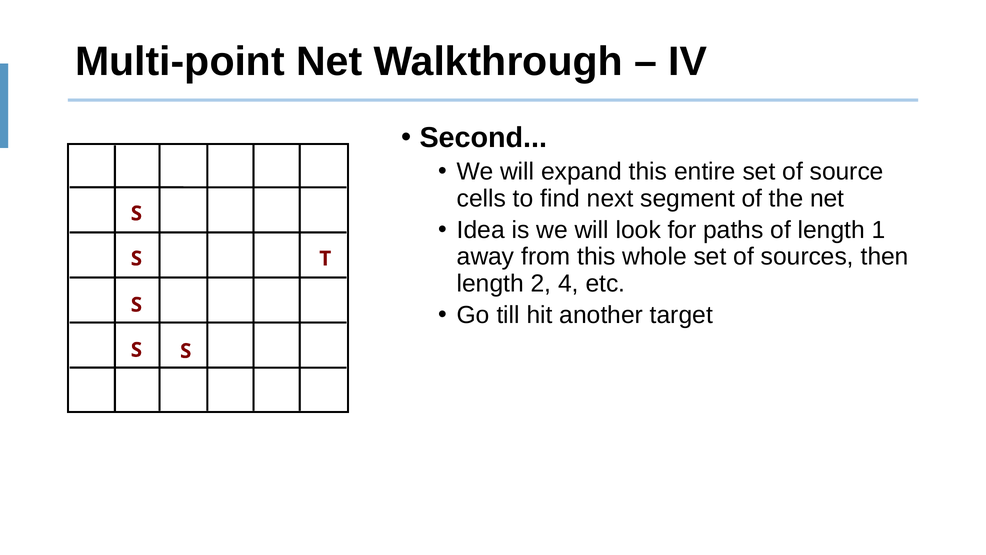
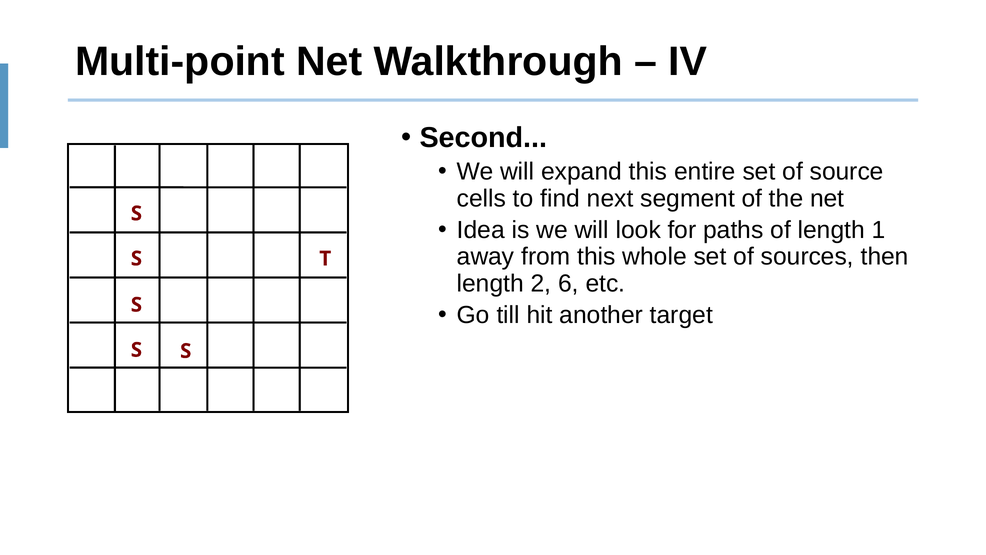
4: 4 -> 6 (568, 283)
